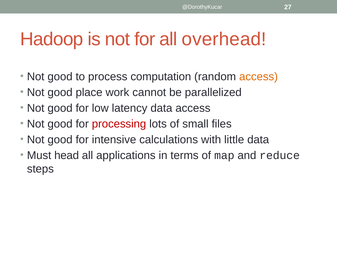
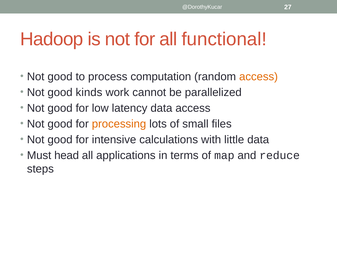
overhead: overhead -> functional (224, 39)
place: place -> kinds (89, 92)
processing colour: red -> orange (119, 124)
